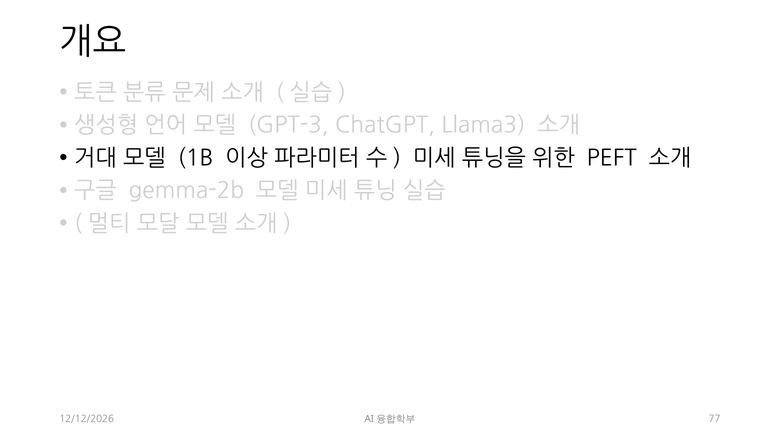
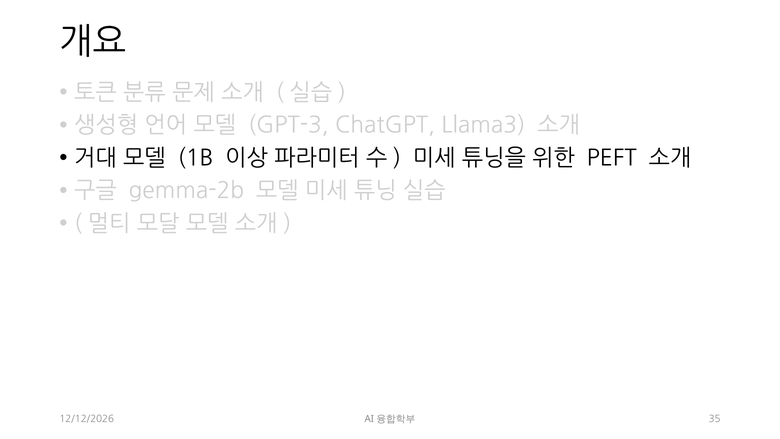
77: 77 -> 35 (715, 419)
